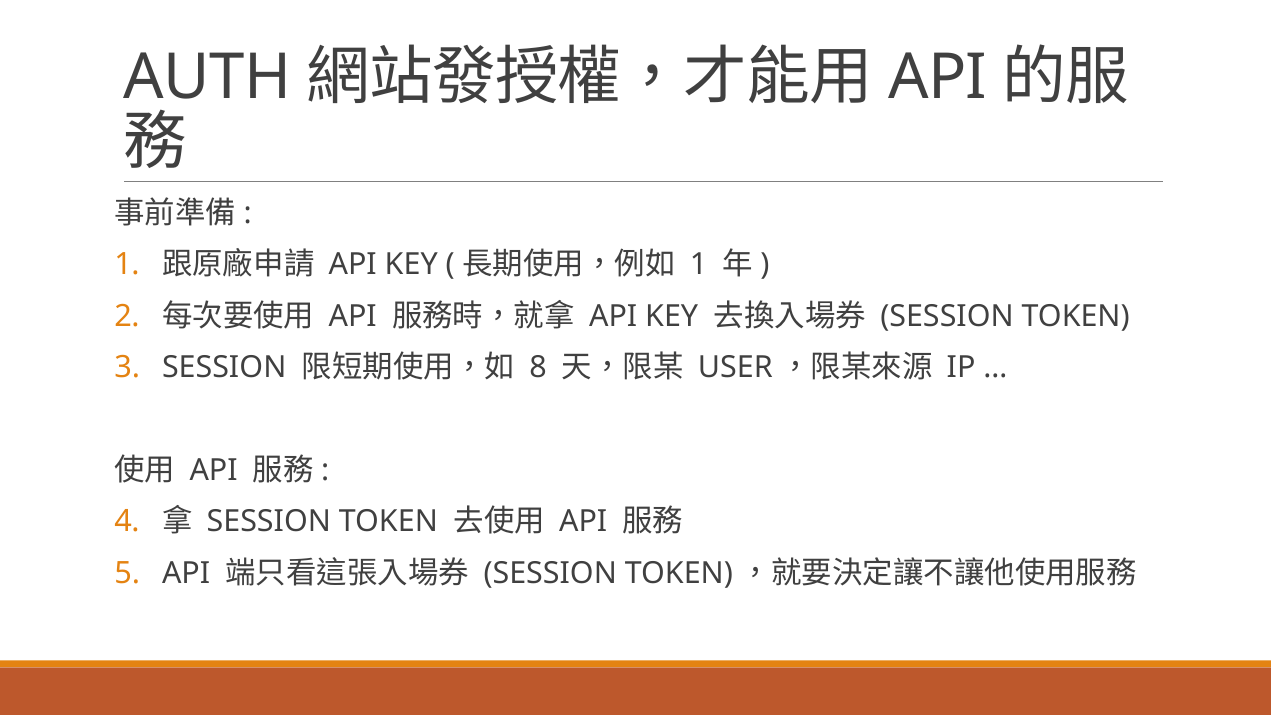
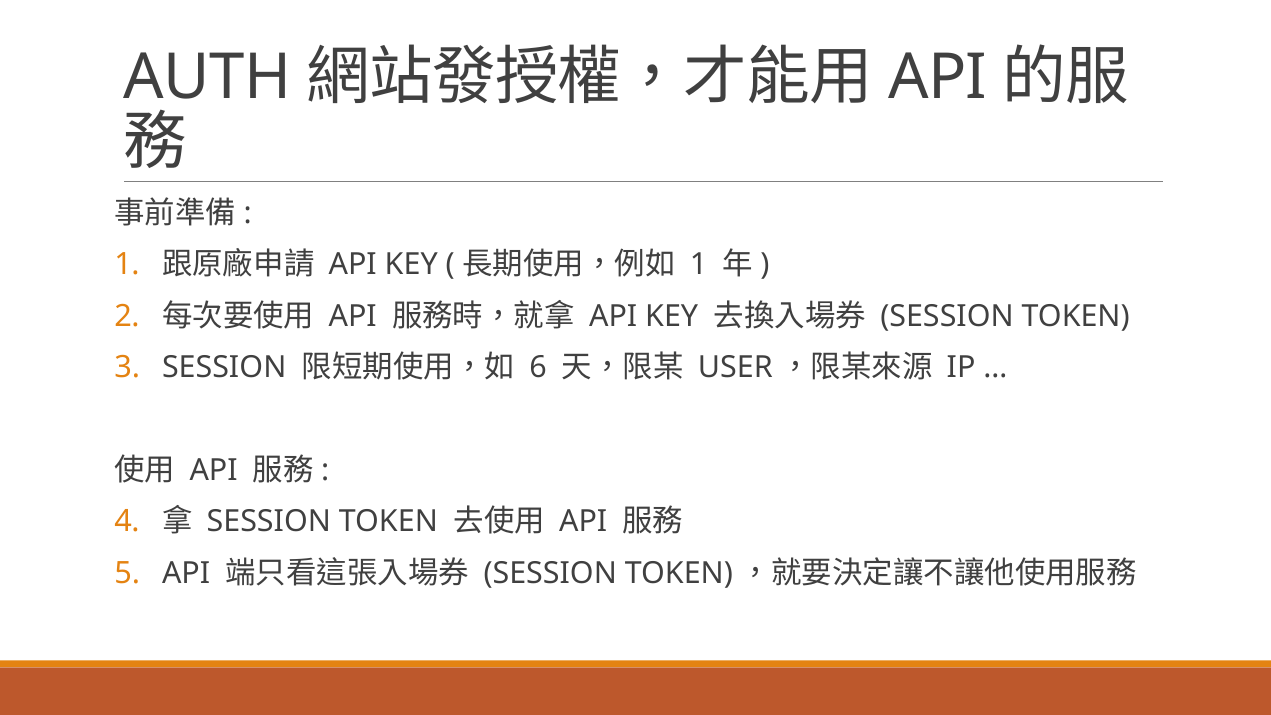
8: 8 -> 6 (538, 368)
